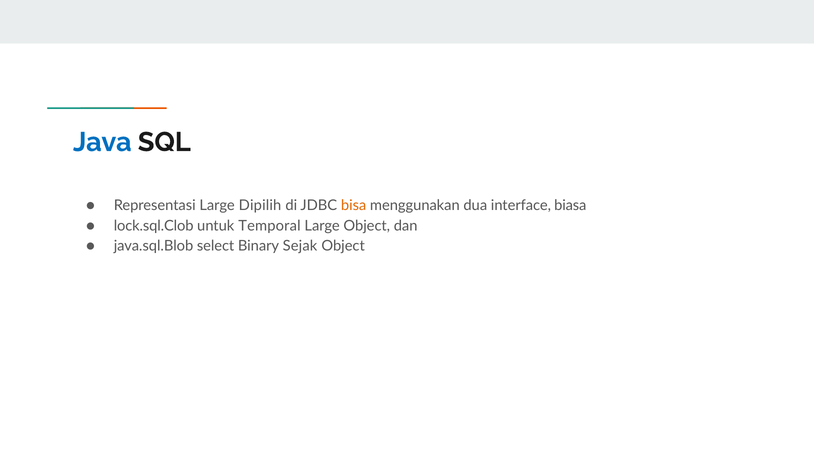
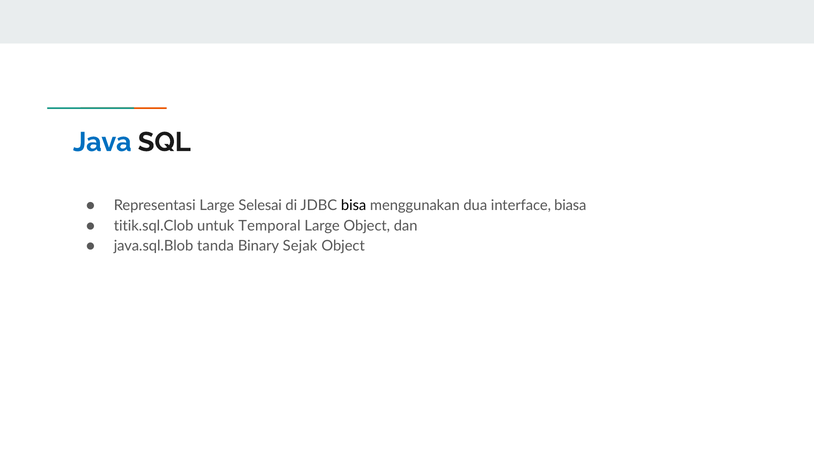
Dipilih: Dipilih -> Selesai (260, 206)
bisa colour: orange -> black (354, 206)
lock.sql.Clob: lock.sql.Clob -> titik.sql.Clob (154, 226)
select: select -> tanda (215, 246)
